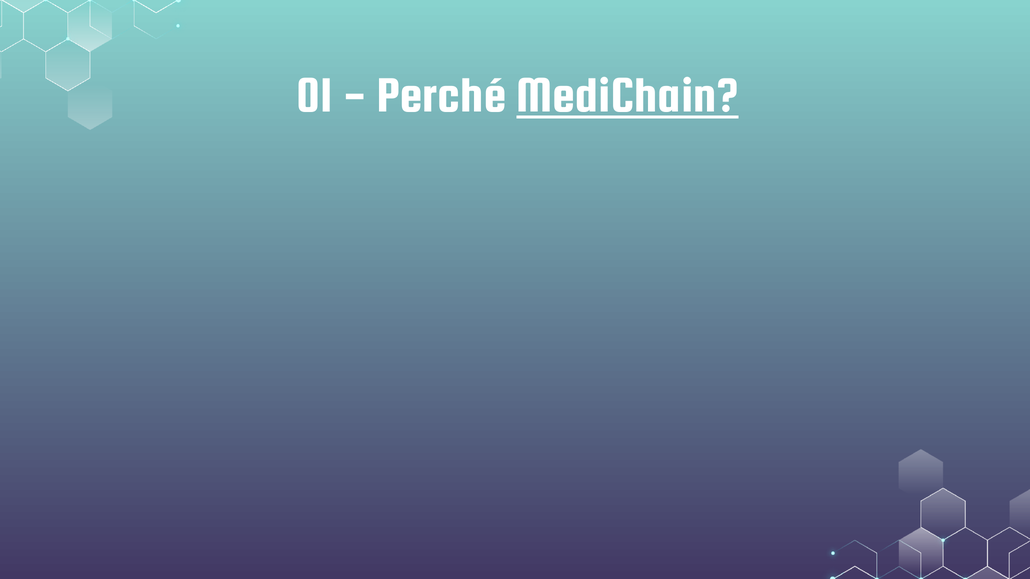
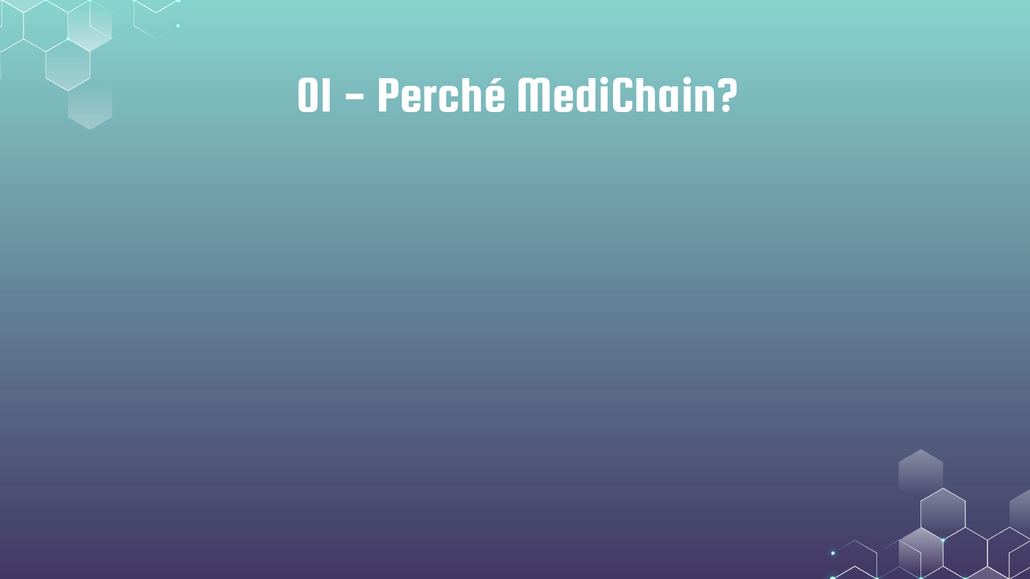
MediChain underline: present -> none (627, 95)
